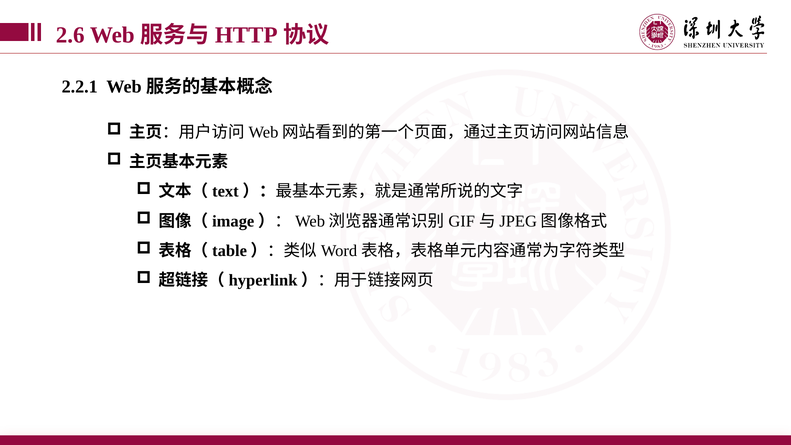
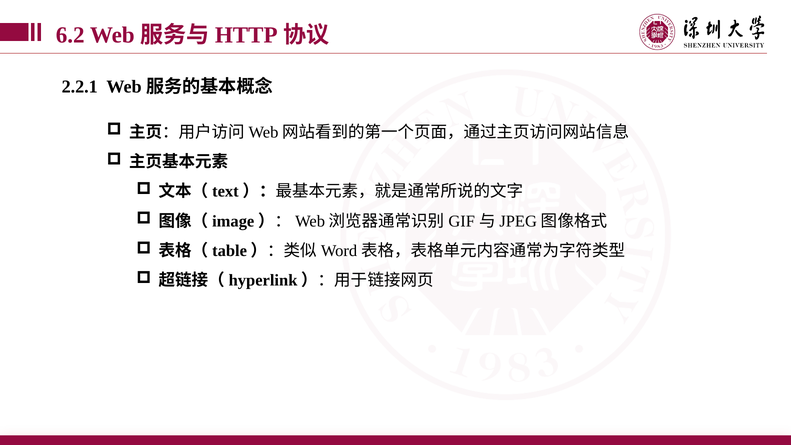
2.6: 2.6 -> 6.2 (70, 35)
